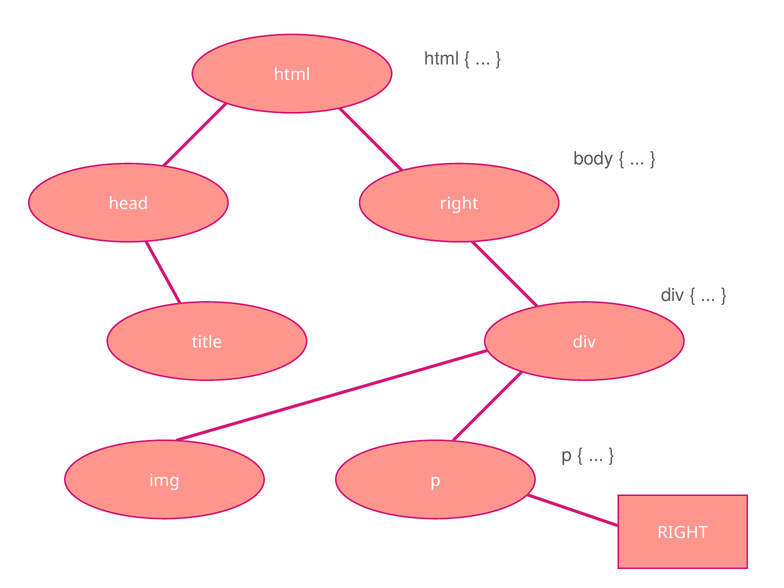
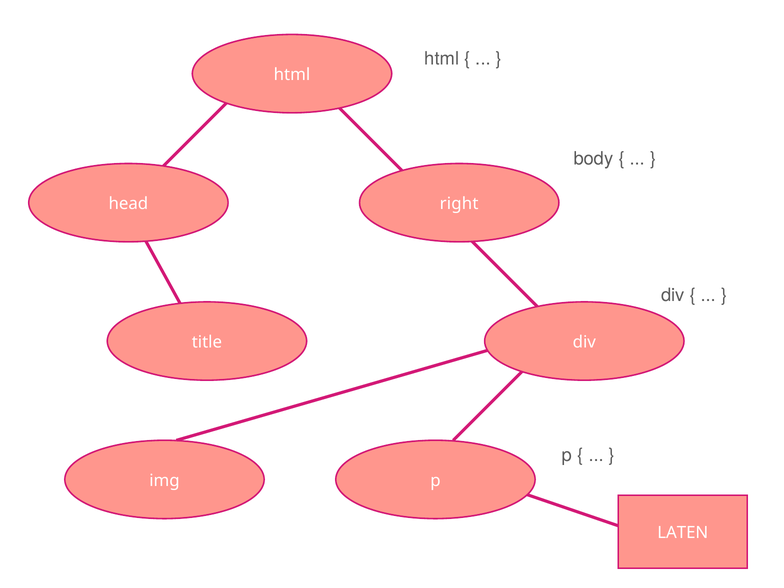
RIGHT: RIGHT -> LATEN (683, 533)
